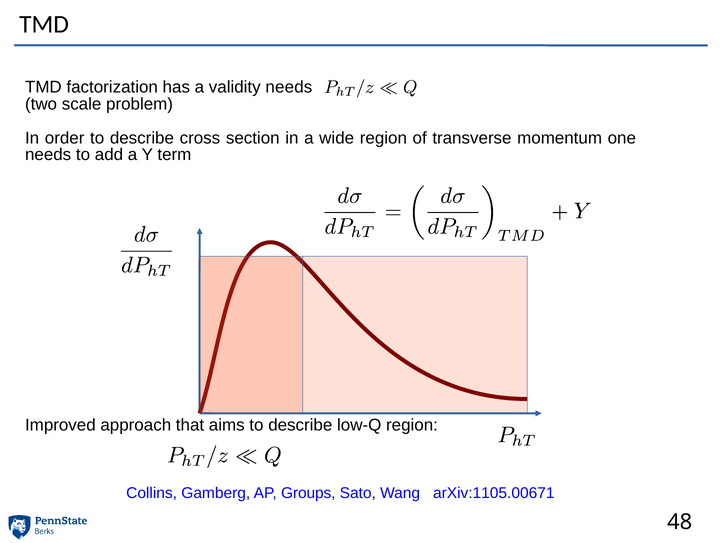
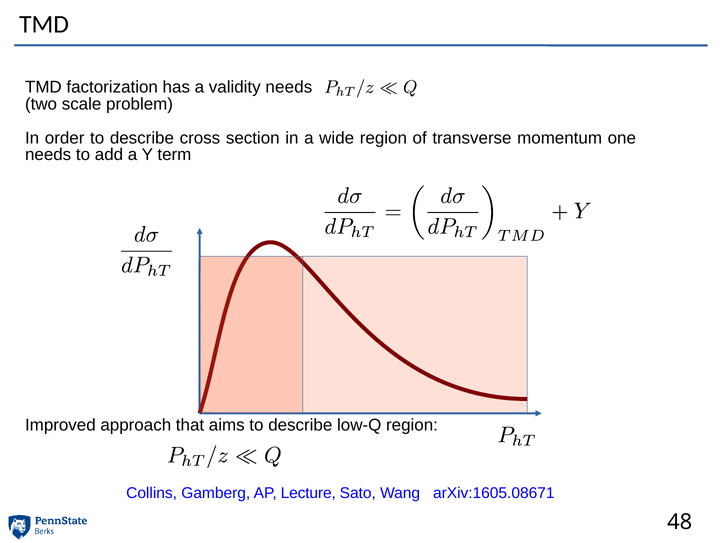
Groups: Groups -> Lecture (308, 493)
arXiv:1105.00671: arXiv:1105.00671 -> arXiv:1605.08671 (494, 493)
